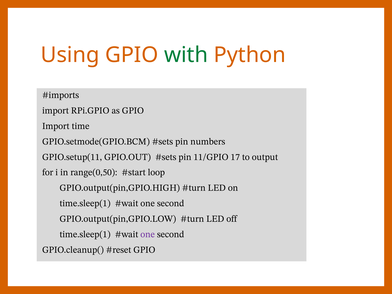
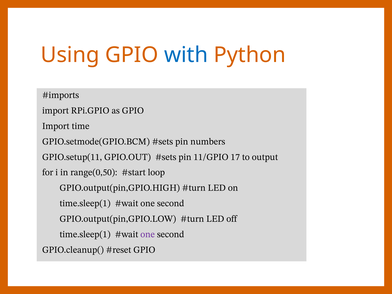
with colour: green -> blue (186, 55)
